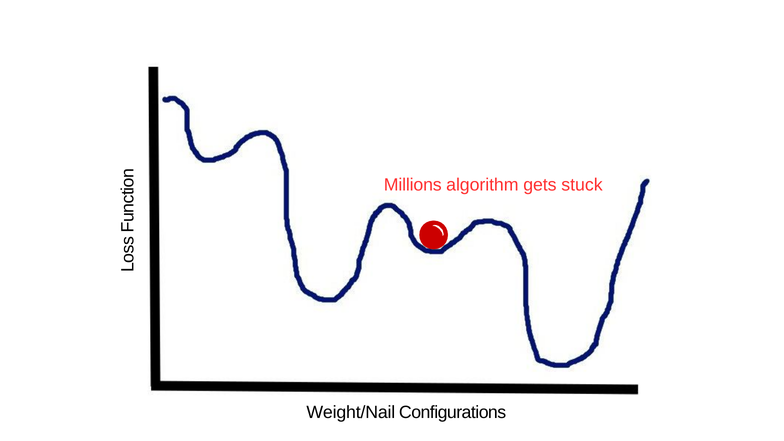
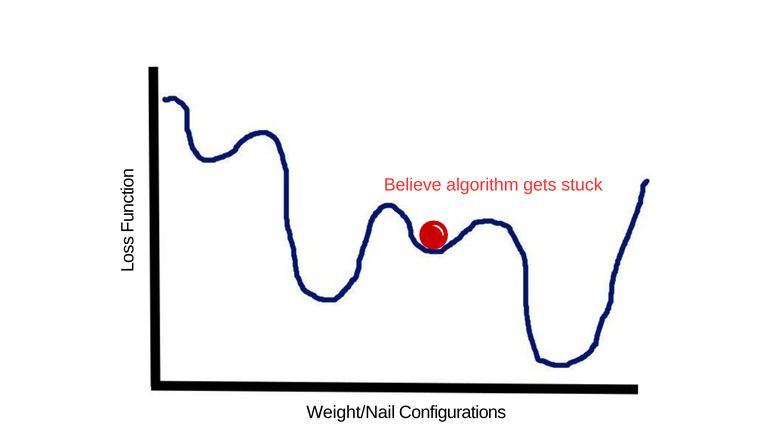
Millions: Millions -> Believe (413, 185)
